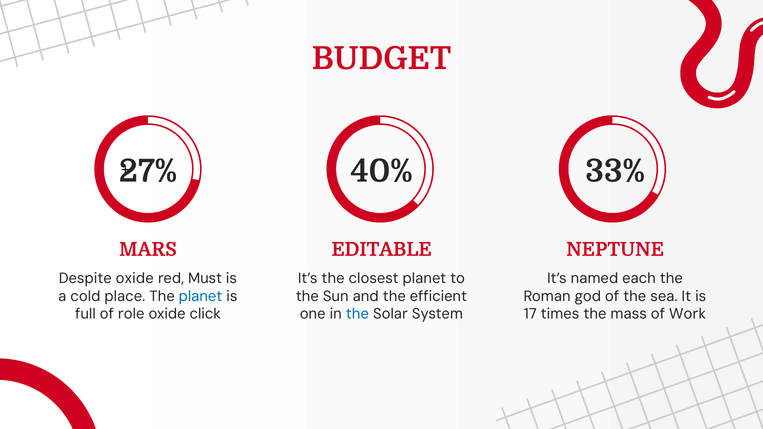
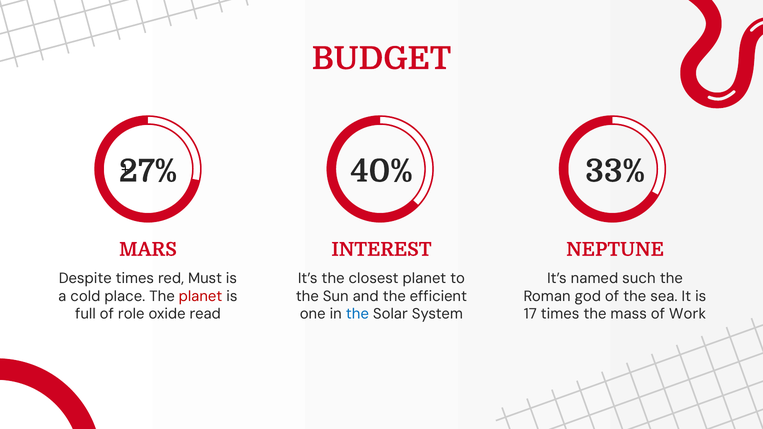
EDITABLE: EDITABLE -> INTEREST (382, 250)
Despite oxide: oxide -> times (135, 279)
each: each -> such (639, 279)
planet colour: blue -> red (201, 296)
click: click -> read (205, 314)
